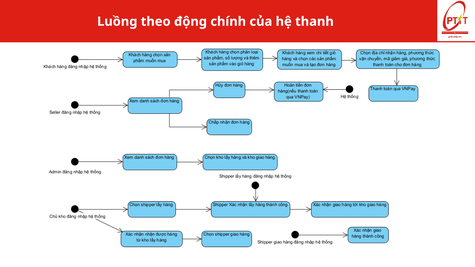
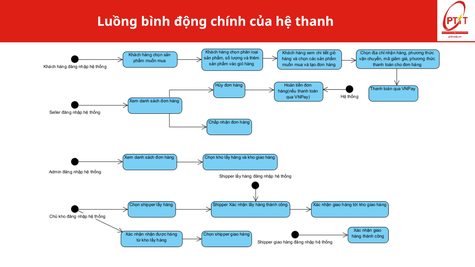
theo: theo -> bình (156, 22)
